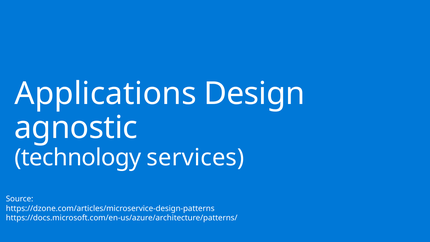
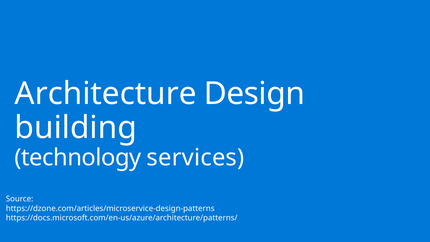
Applications: Applications -> Architecture (106, 94)
agnostic: agnostic -> building (76, 128)
